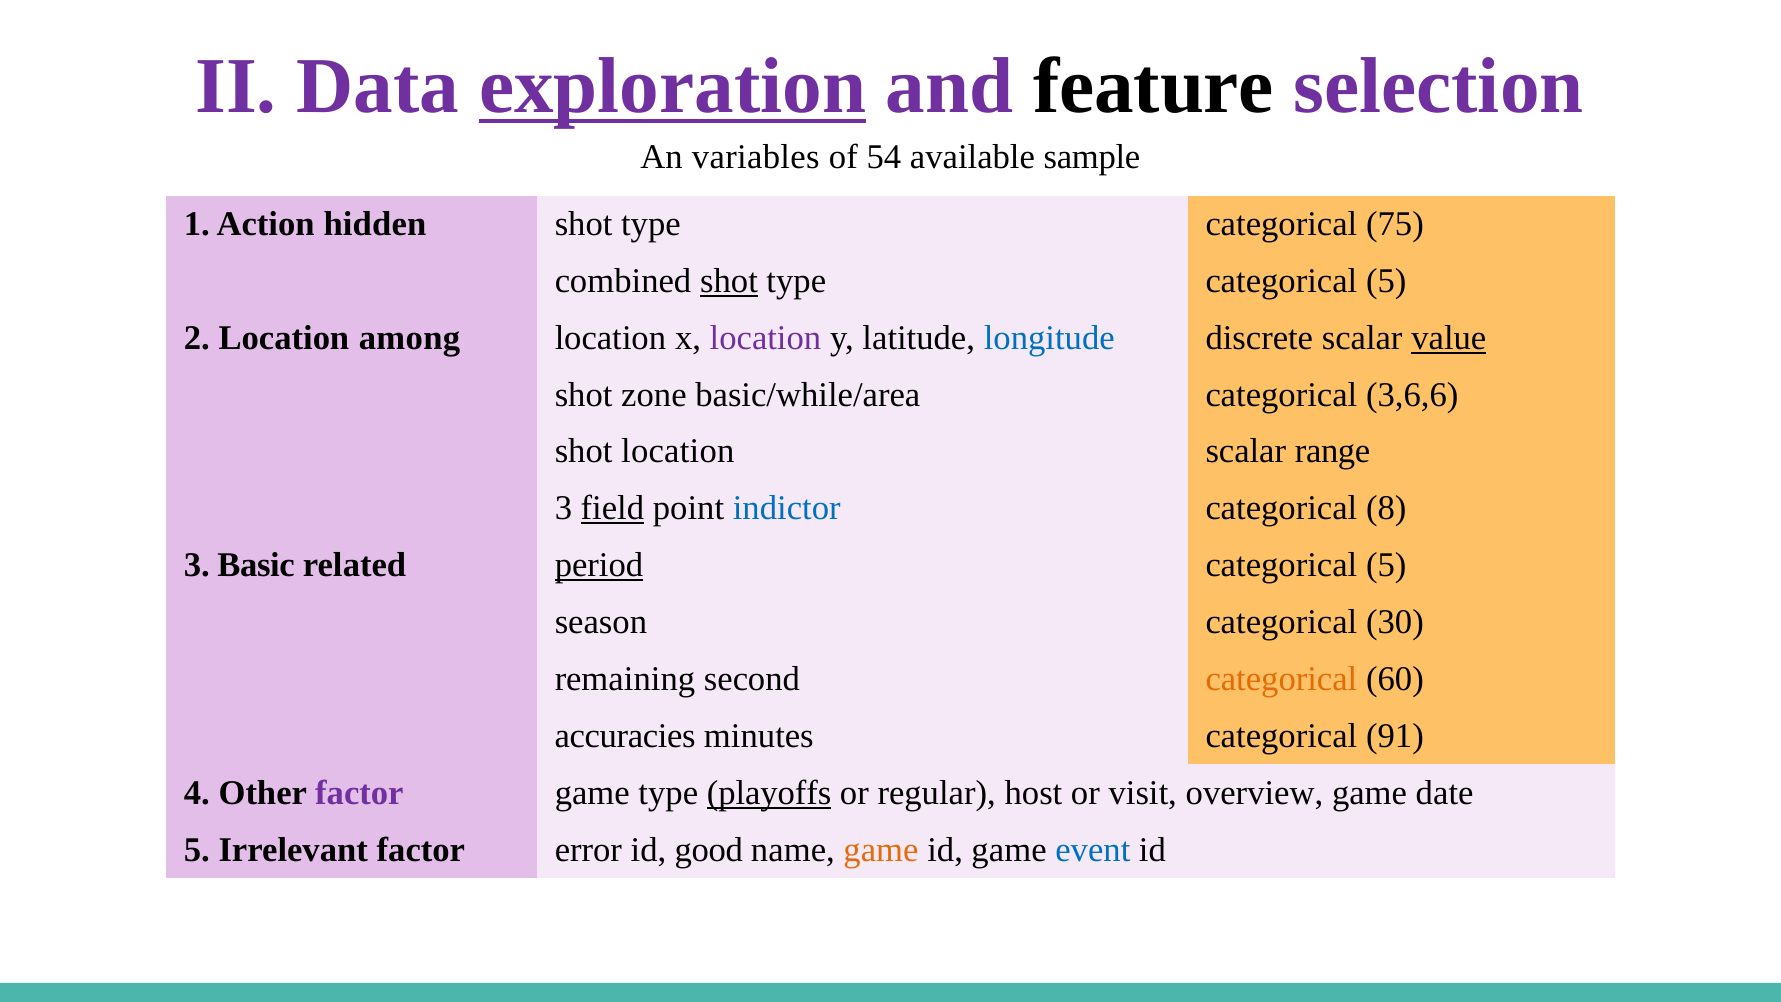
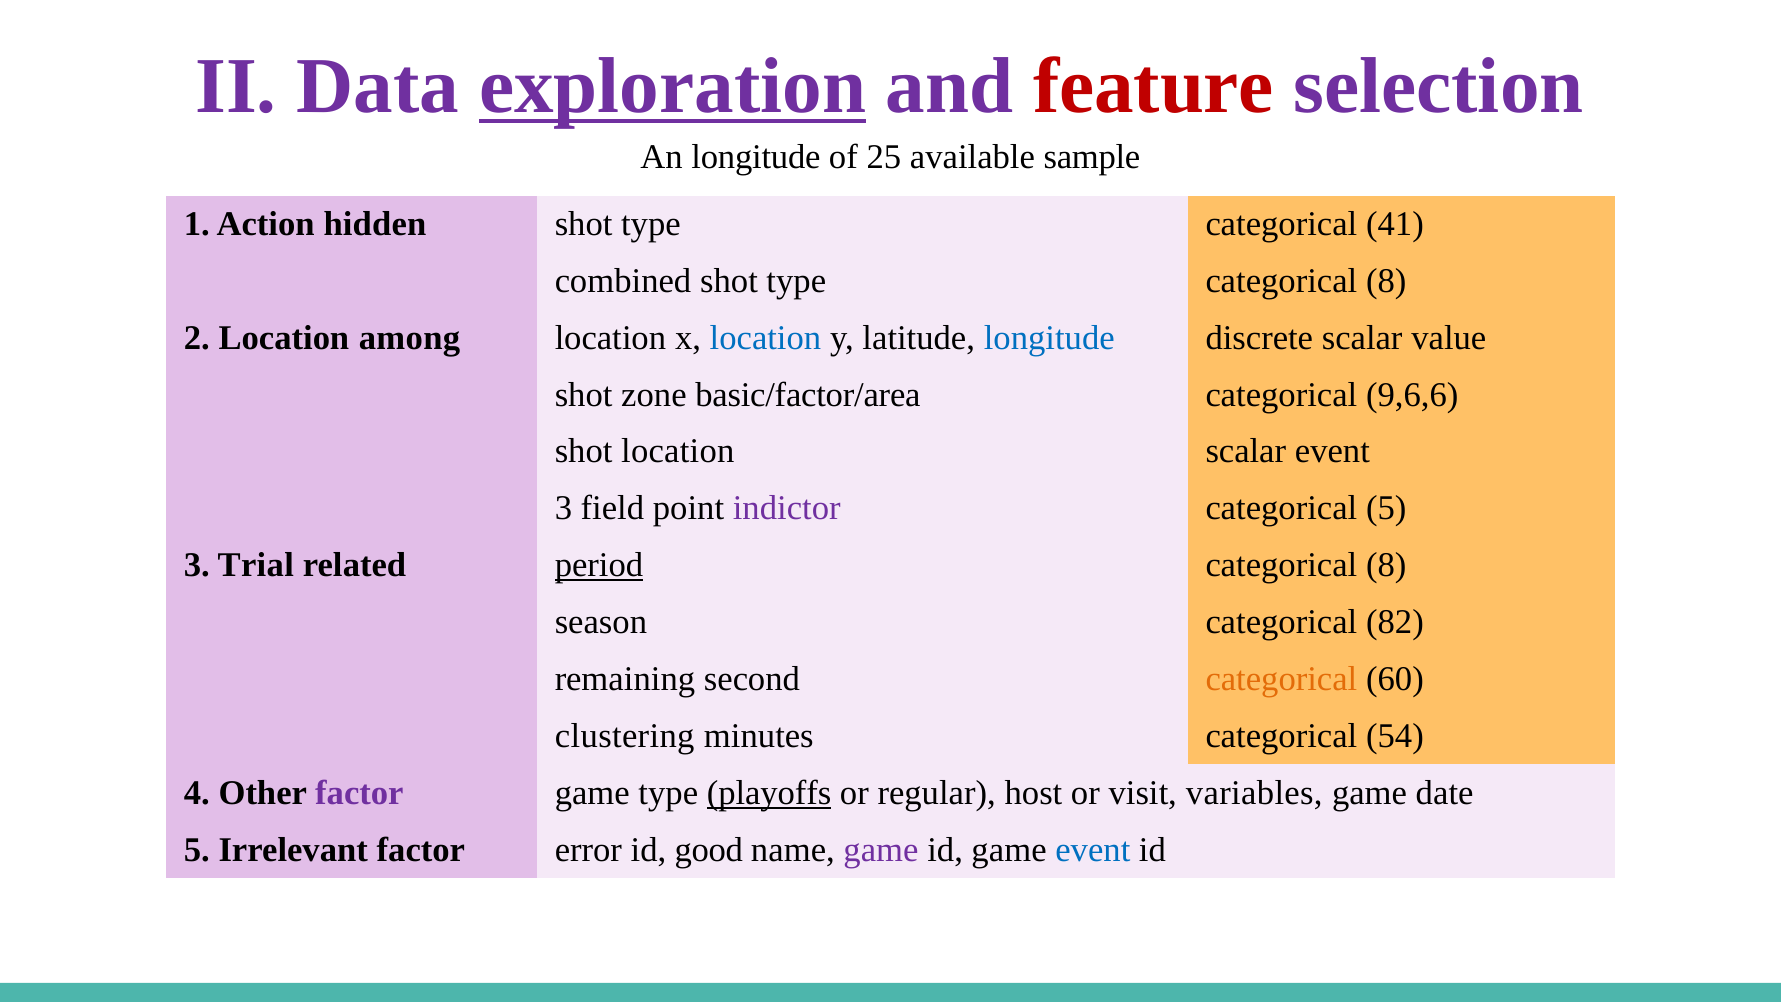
feature colour: black -> red (1154, 87)
An variables: variables -> longitude (756, 157)
54: 54 -> 25 (884, 157)
75: 75 -> 41 (1395, 224)
shot underline: present -> none (729, 281)
type categorical 5: 5 -> 8 (1386, 281)
location colour: purple -> blue (765, 338)
value underline: present -> none (1449, 338)
basic/while/area: basic/while/area -> basic/factor/area (808, 395)
3,6,6: 3,6,6 -> 9,6,6 (1412, 395)
scalar range: range -> event (1332, 451)
field underline: present -> none (612, 508)
indictor colour: blue -> purple (787, 508)
categorical 8: 8 -> 5 (1386, 508)
Basic: Basic -> Trial (256, 565)
5: 5 -> 8 (1386, 565)
30: 30 -> 82 (1395, 622)
accuracies: accuracies -> clustering (625, 736)
91: 91 -> 54 (1395, 736)
overview: overview -> variables (1254, 793)
game colour: orange -> purple (881, 849)
